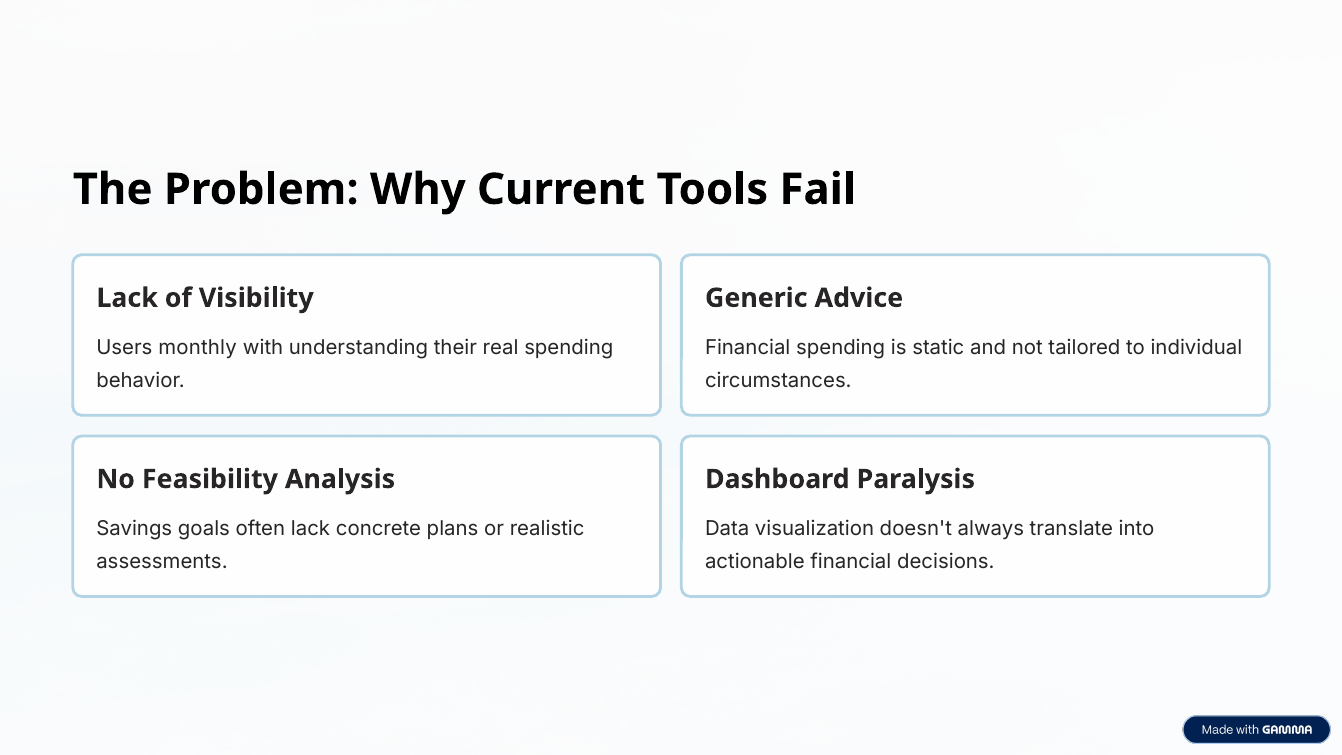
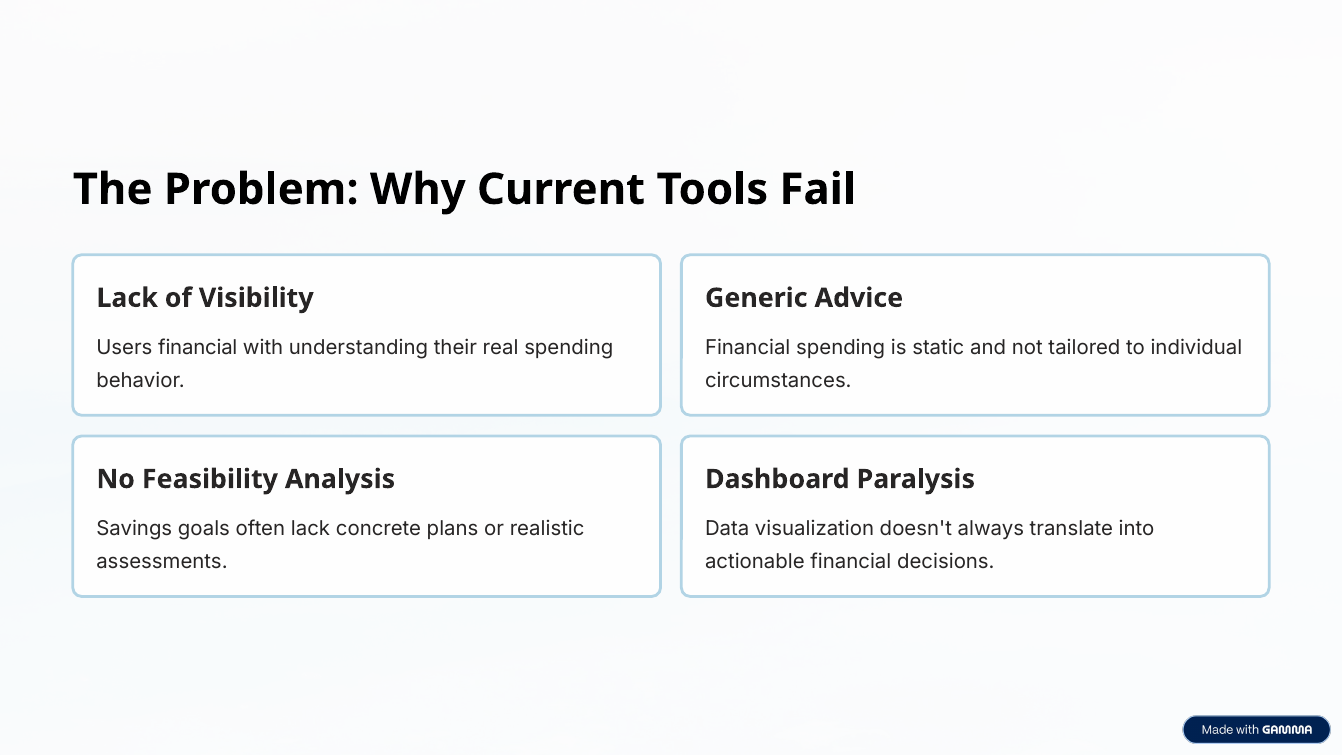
Users monthly: monthly -> financial (198, 347)
